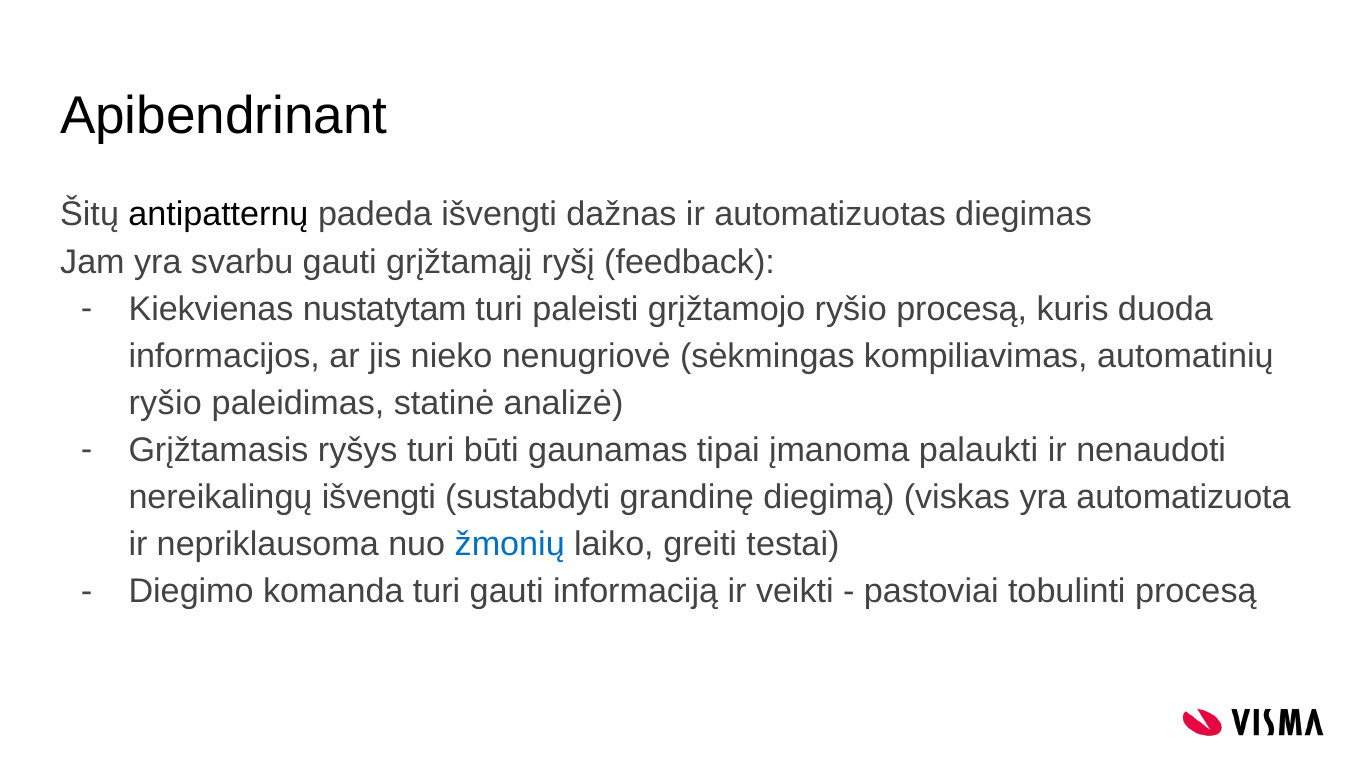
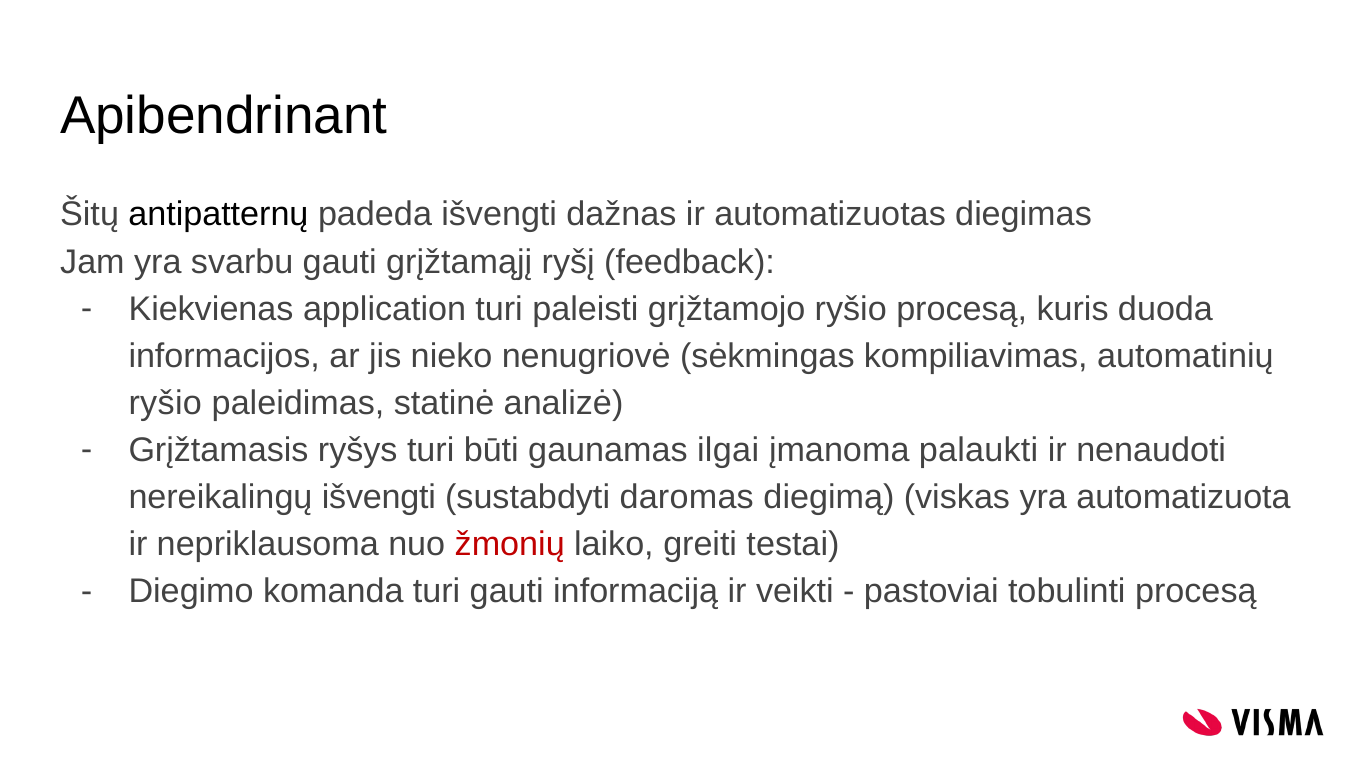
nustatytam: nustatytam -> application (385, 309)
tipai: tipai -> ilgai (728, 450)
grandinę: grandinę -> daromas (687, 497)
žmonių colour: blue -> red (510, 545)
